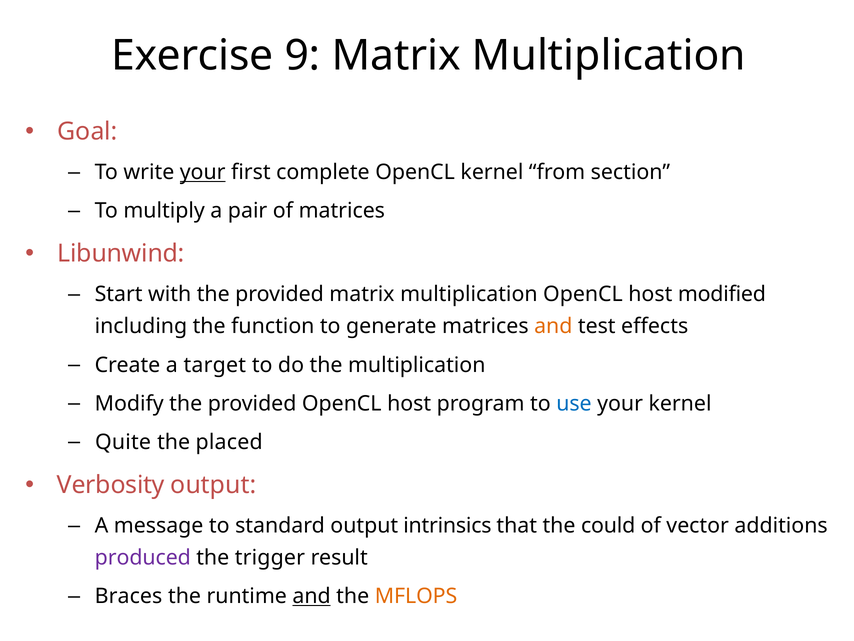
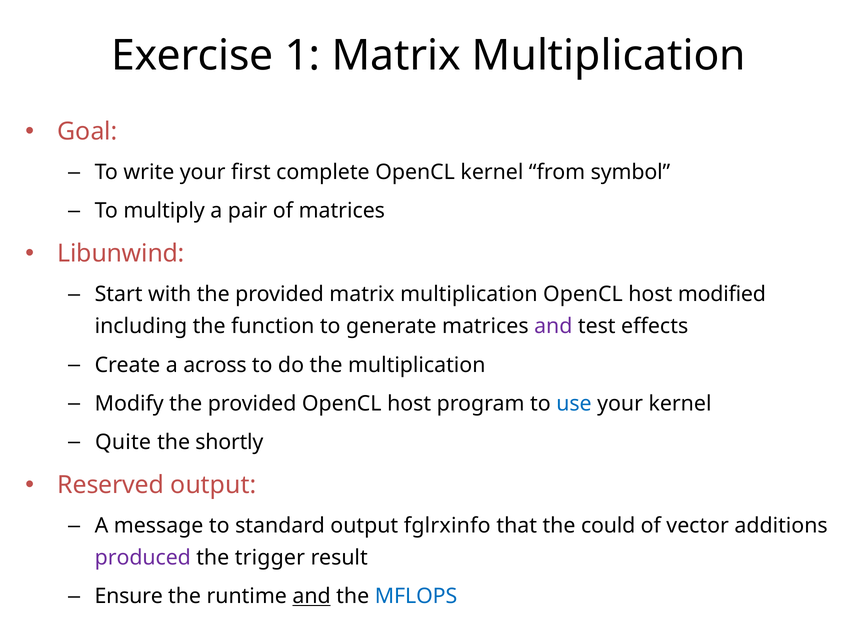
9: 9 -> 1 (303, 56)
your underline: present -> none (203, 172)
section: section -> symbol (630, 172)
and colour: orange -> purple (553, 326)
target: target -> across (215, 365)
placed: placed -> shortly (229, 442)
Verbosity: Verbosity -> Reserved (111, 485)
intrinsics: intrinsics -> fglrxinfo (447, 525)
Braces: Braces -> Ensure (129, 596)
MFLOPS colour: orange -> blue (416, 596)
